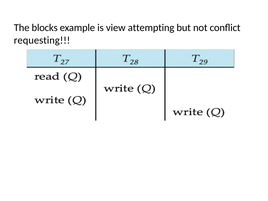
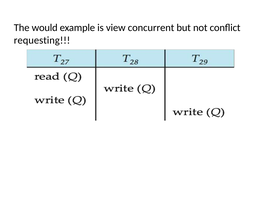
blocks: blocks -> would (45, 28)
attempting: attempting -> concurrent (151, 28)
